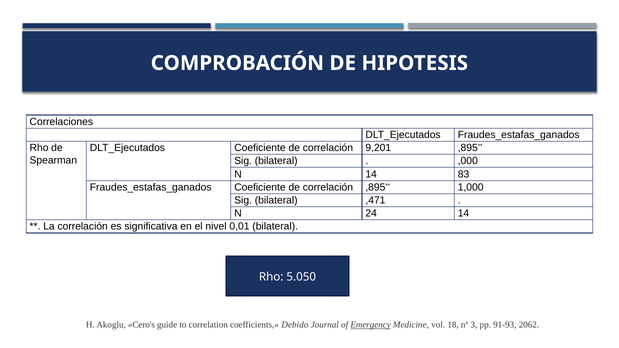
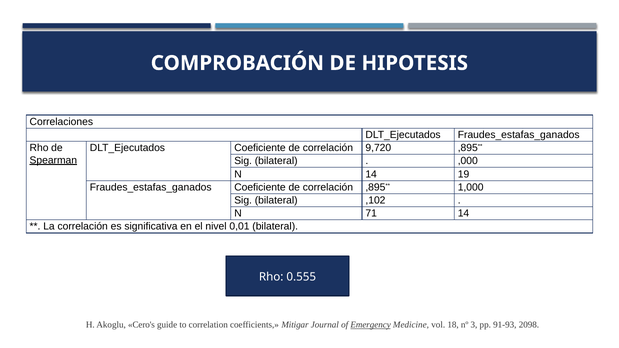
9,201: 9,201 -> 9,720 (378, 148)
Spearman underline: none -> present (53, 160)
83: 83 -> 19 (464, 174)
,471: ,471 -> ,102 (375, 200)
24: 24 -> 71 (371, 214)
5.050: 5.050 -> 0.555 (301, 277)
Debido: Debido -> Mitigar (295, 325)
2062: 2062 -> 2098 (529, 325)
